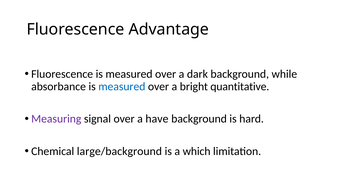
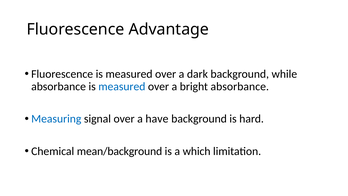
bright quantitative: quantitative -> absorbance (240, 86)
Measuring colour: purple -> blue (56, 119)
large/background: large/background -> mean/background (120, 151)
